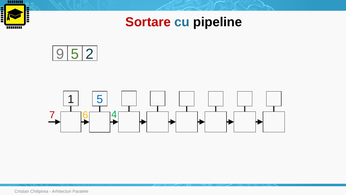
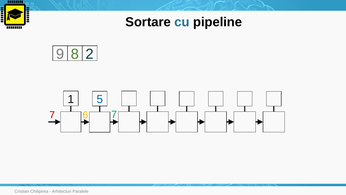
Sortare colour: red -> black (148, 22)
9 5: 5 -> 8 (75, 54)
6 4: 4 -> 7 (114, 114)
